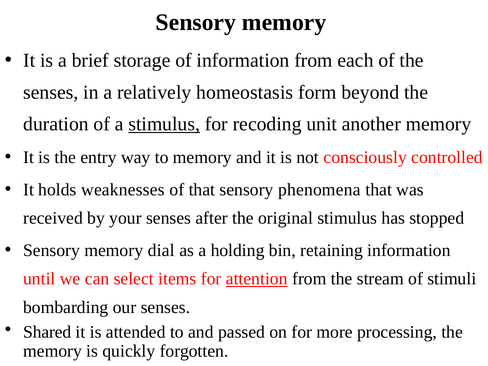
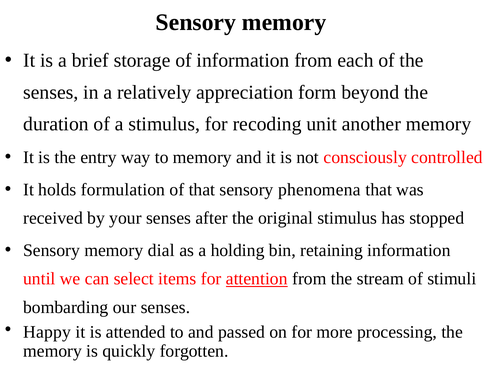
homeostasis: homeostasis -> appreciation (245, 92)
stimulus underline: present -> none (164, 124)
weaknesses: weaknesses -> formulation (123, 190)
Shared: Shared -> Happy (47, 332)
